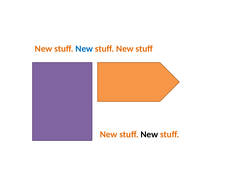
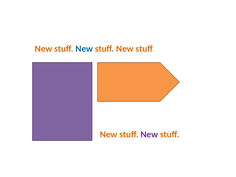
New colour: black -> purple (149, 134)
